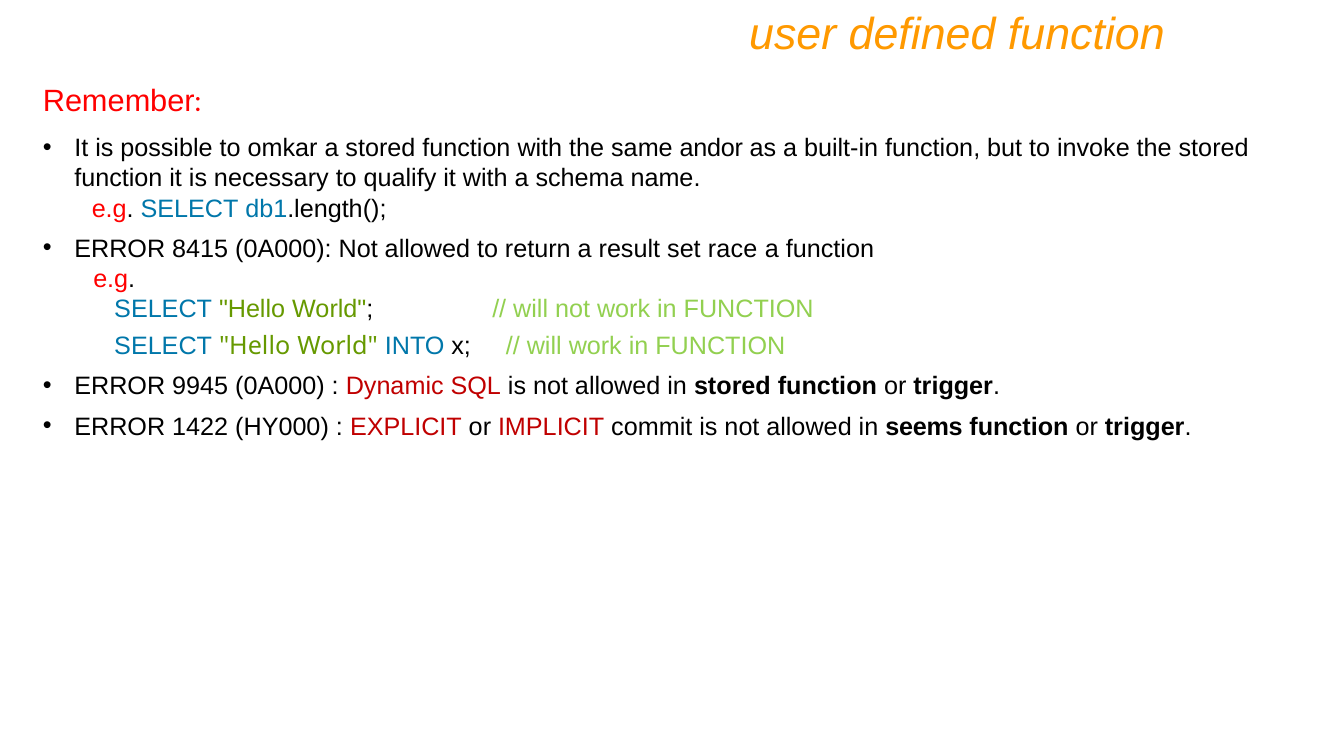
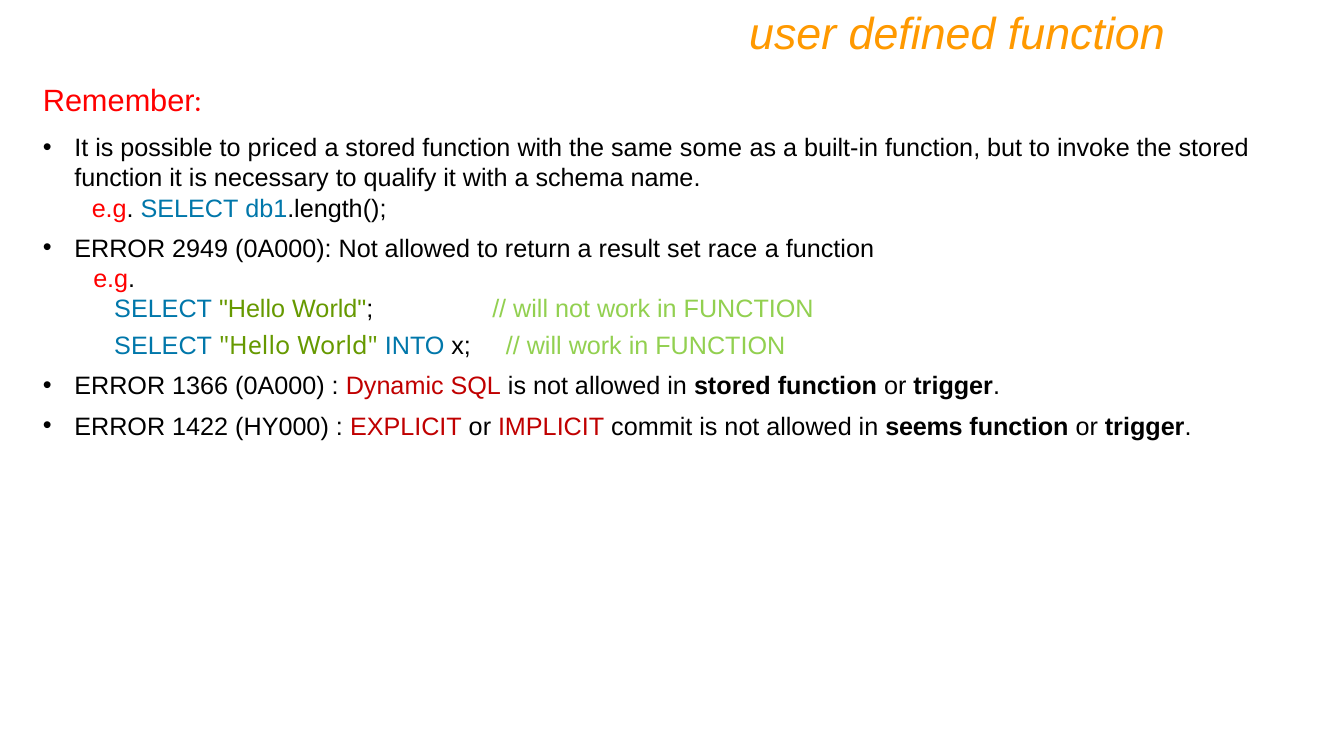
omkar: omkar -> priced (282, 148)
andor: andor -> some (711, 148)
8415: 8415 -> 2949 (200, 249)
9945: 9945 -> 1366 (200, 387)
